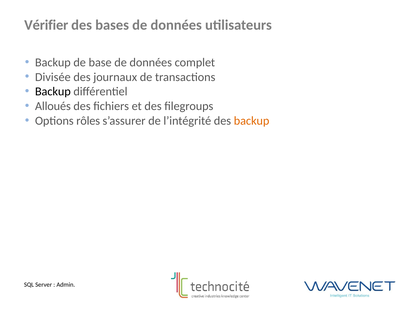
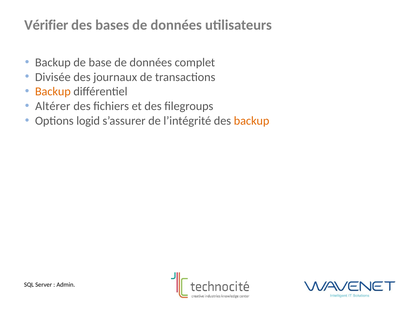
Backup colour: black -> orange (53, 92)
Alloués: Alloués -> Altérer (53, 106)
rôles: rôles -> logid (88, 121)
